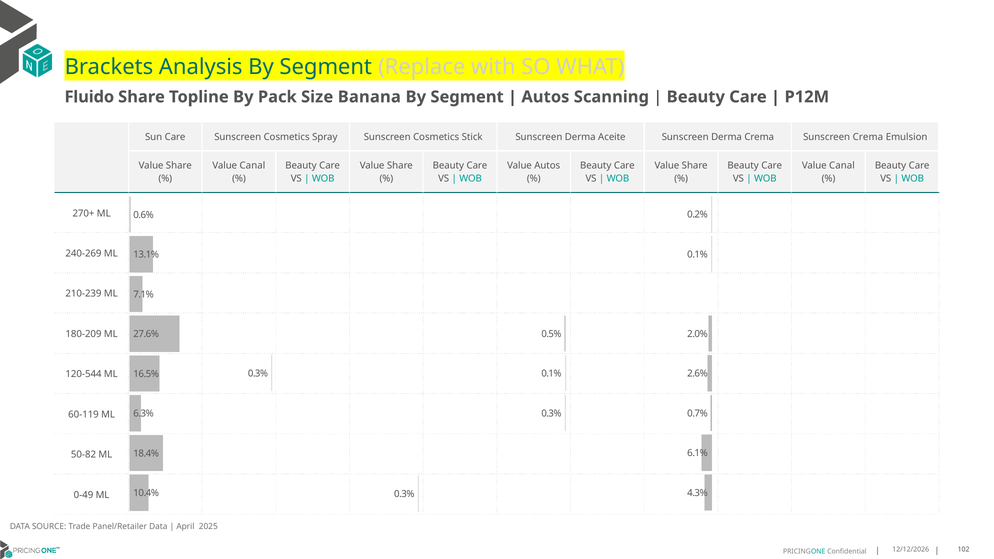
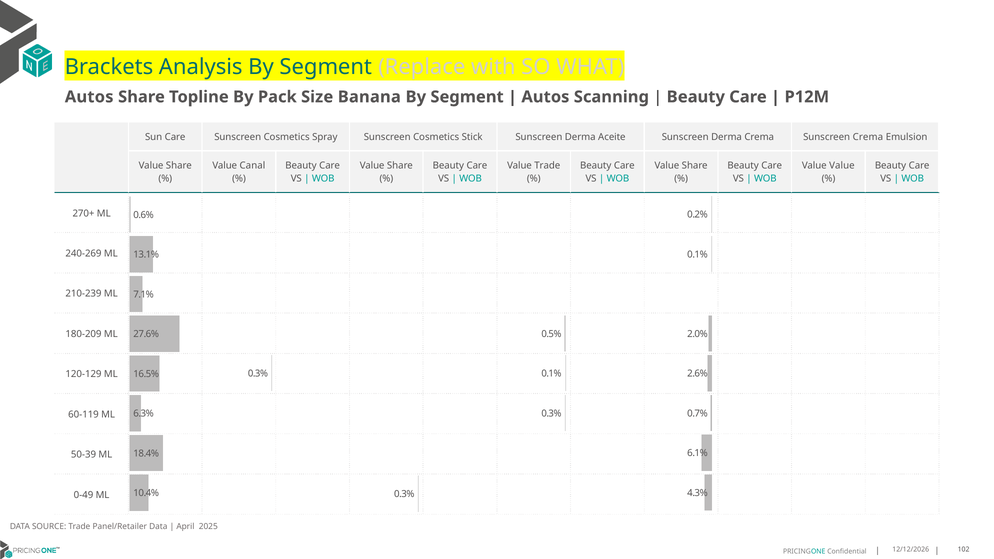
Fluido: Fluido -> Autos (89, 97)
Value Autos: Autos -> Trade (547, 166)
Canal: Canal -> Value (842, 166)
120-544: 120-544 -> 120-129 (83, 374)
50-82: 50-82 -> 50-39 (84, 455)
